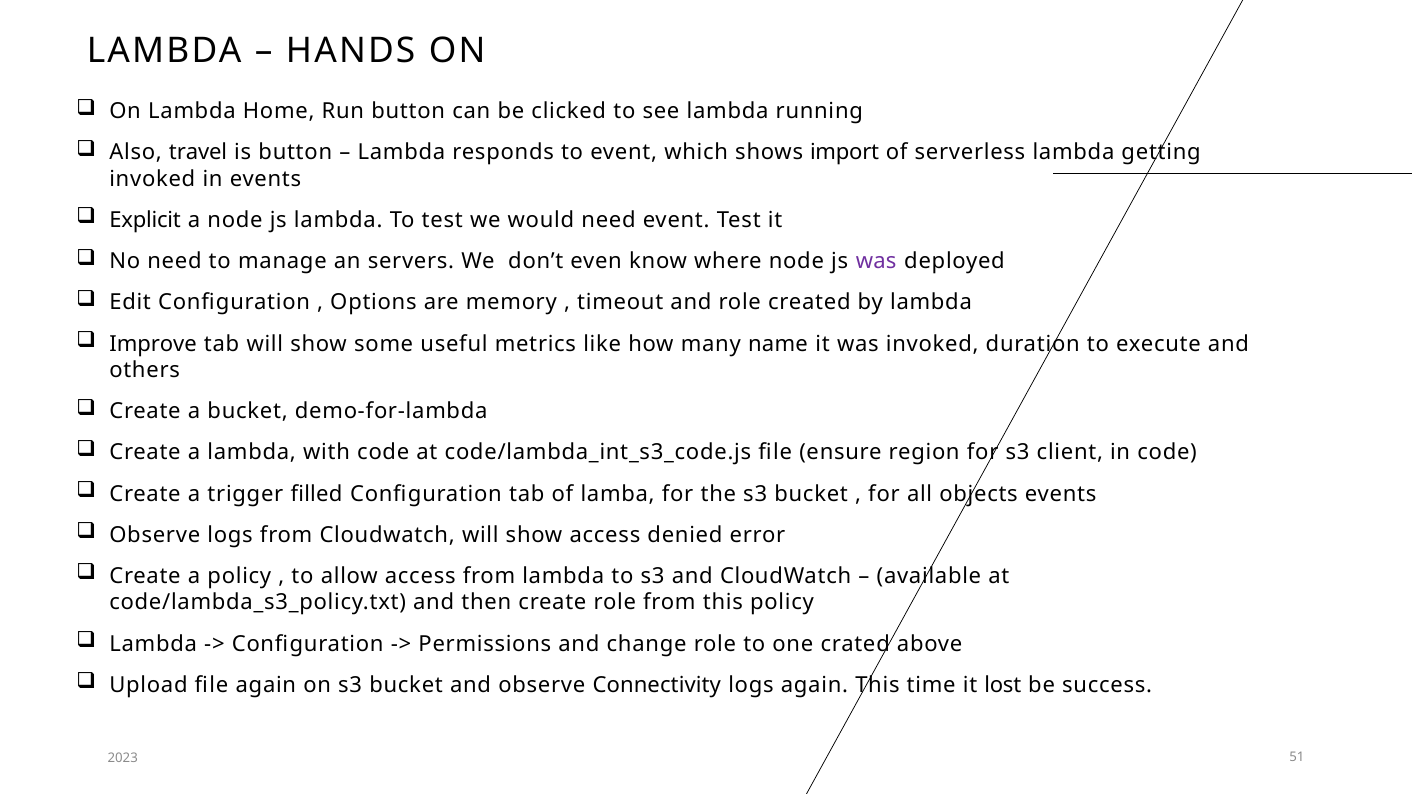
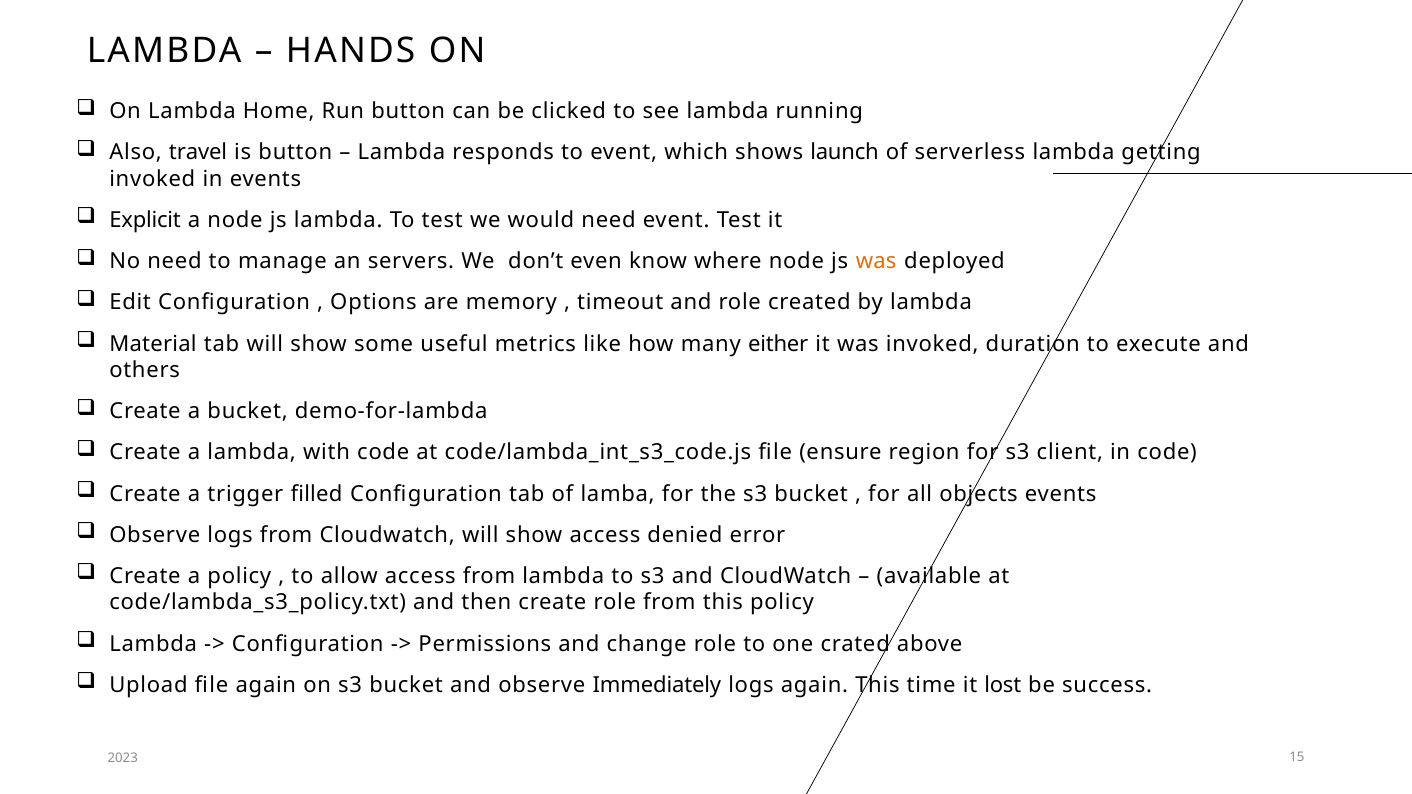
import: import -> launch (845, 153)
was colour: purple -> orange (876, 262)
Improve: Improve -> Material (153, 344)
name: name -> either (778, 344)
Connectivity: Connectivity -> Immediately (657, 685)
51: 51 -> 15 (1297, 757)
